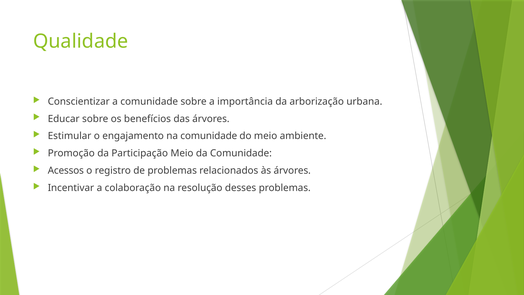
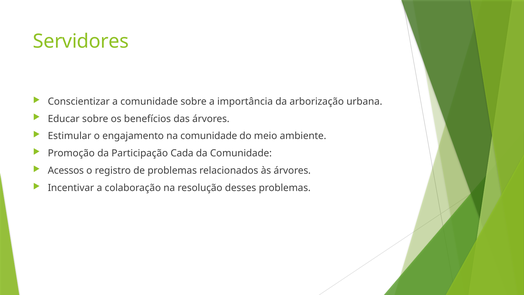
Qualidade: Qualidade -> Servidores (81, 41)
Participação Meio: Meio -> Cada (182, 153)
